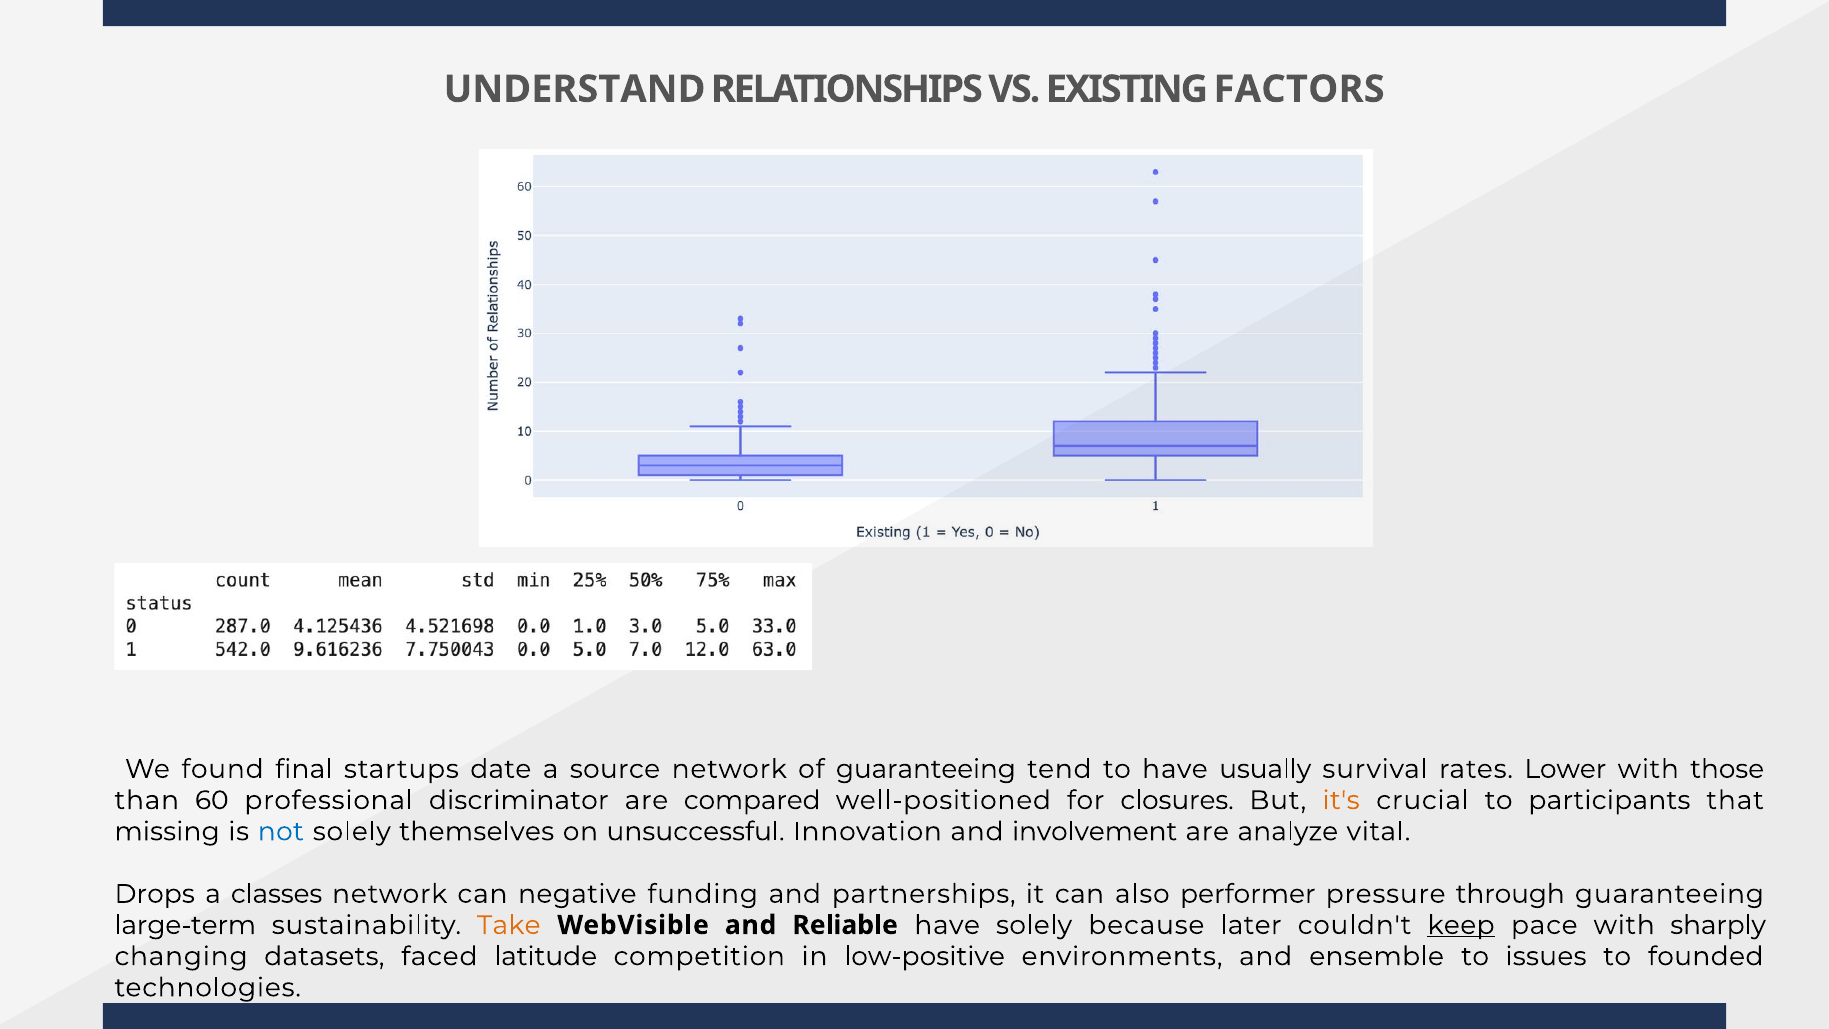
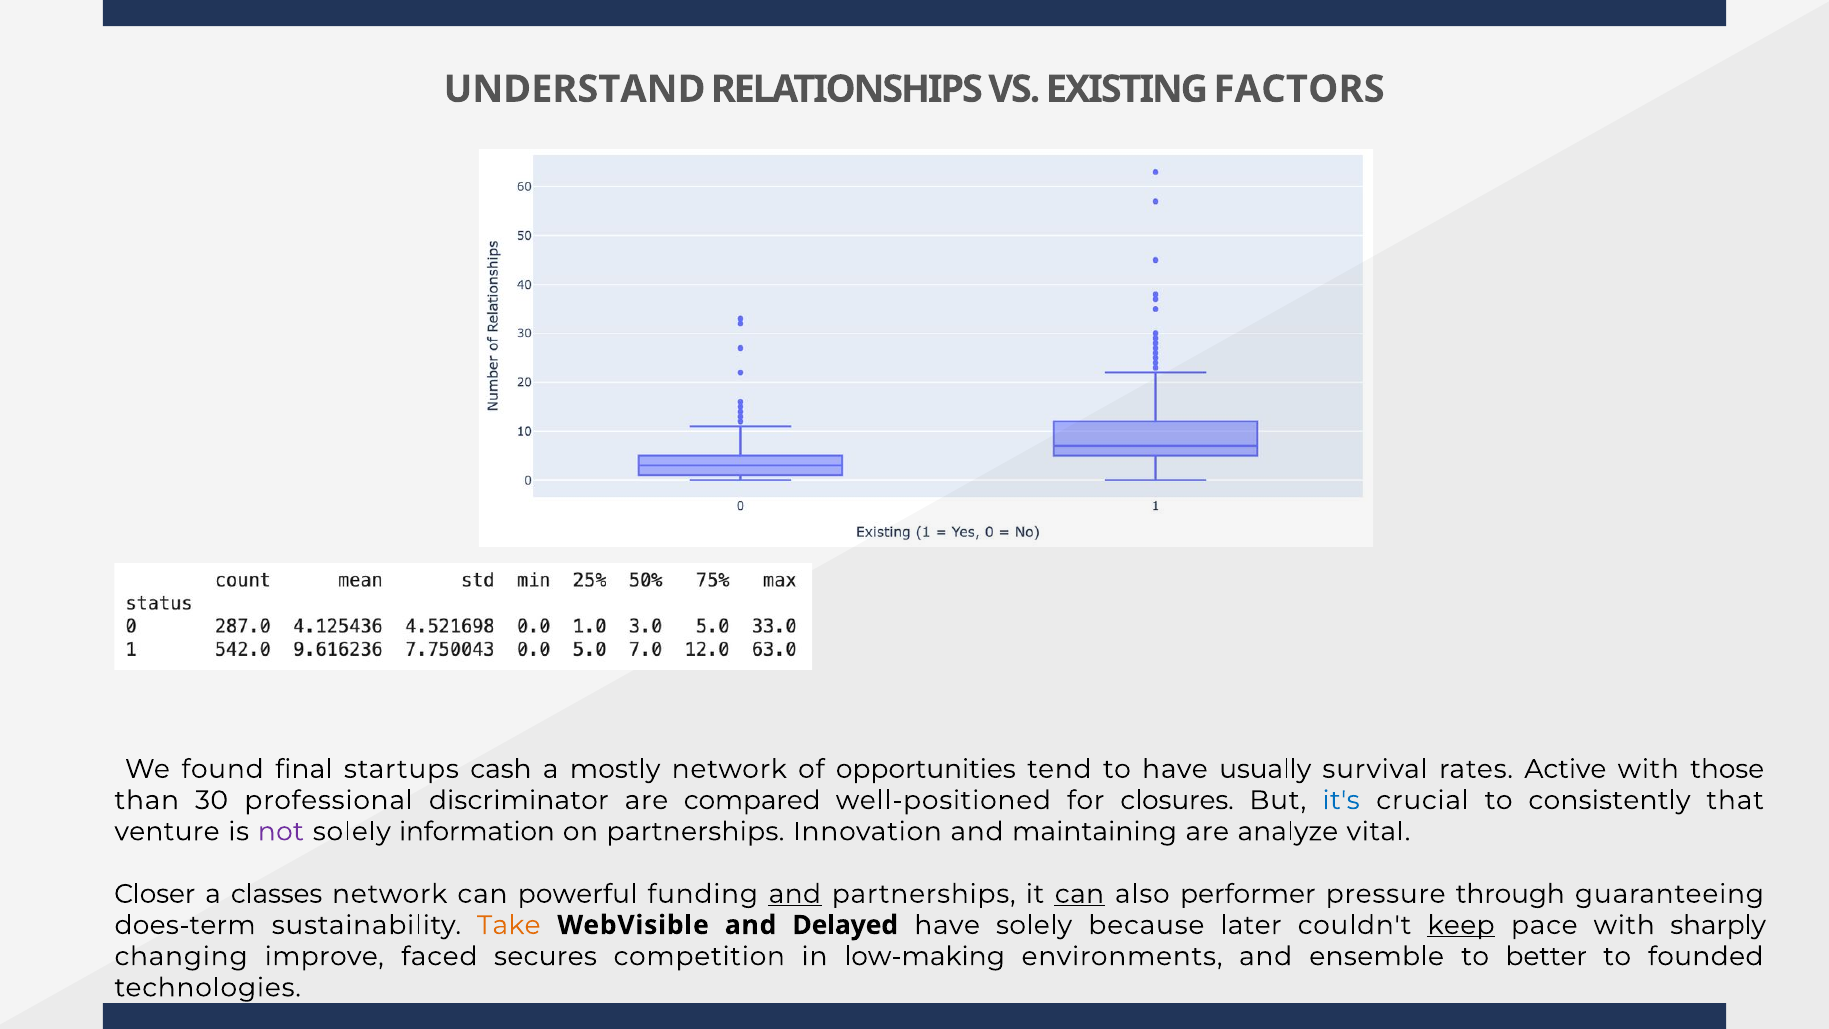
date: date -> cash (501, 769)
source: source -> mostly (615, 769)
of guaranteeing: guaranteeing -> opportunities (926, 769)
Lower: Lower -> Active (1565, 769)
60: 60 -> 30 (212, 800)
it's colour: orange -> blue (1341, 800)
participants: participants -> consistently (1609, 800)
missing: missing -> venture (167, 831)
not colour: blue -> purple (281, 831)
themselves: themselves -> information (477, 831)
on unsuccessful: unsuccessful -> partnerships (695, 831)
involvement: involvement -> maintaining (1094, 831)
Drops: Drops -> Closer (155, 894)
negative: negative -> powerful (577, 894)
and underline: none -> present (795, 894)
can underline: none -> present (1079, 894)
large-term: large-term -> does-term (185, 925)
Reliable: Reliable -> Delayed (845, 925)
datasets: datasets -> improve (324, 956)
latitude: latitude -> secures (545, 956)
low-positive: low-positive -> low-making (924, 956)
issues: issues -> better (1546, 956)
